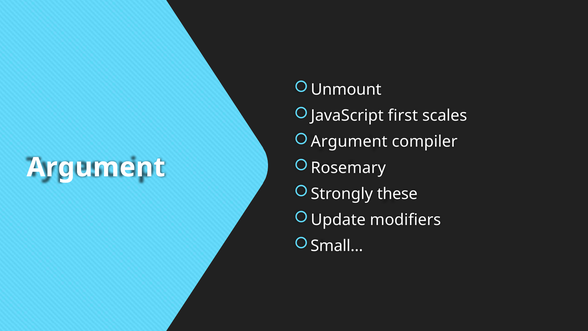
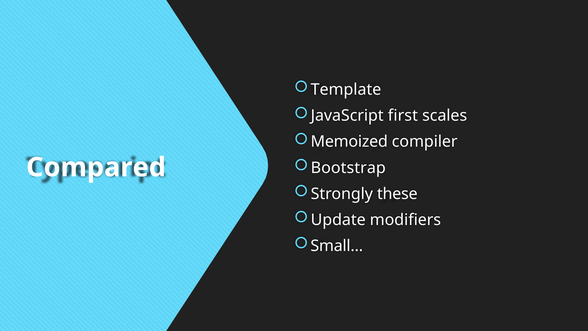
Unmount: Unmount -> Template (346, 90)
Argument: Argument -> Memoized (349, 142)
Rosemary: Rosemary -> Bootstrap (348, 168)
Argument: Argument -> Compared (96, 167)
